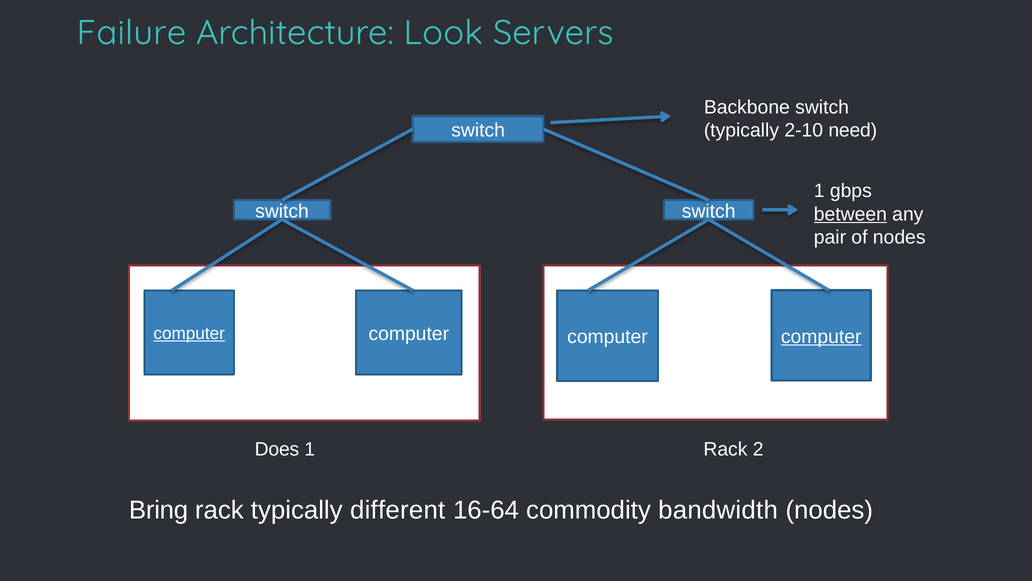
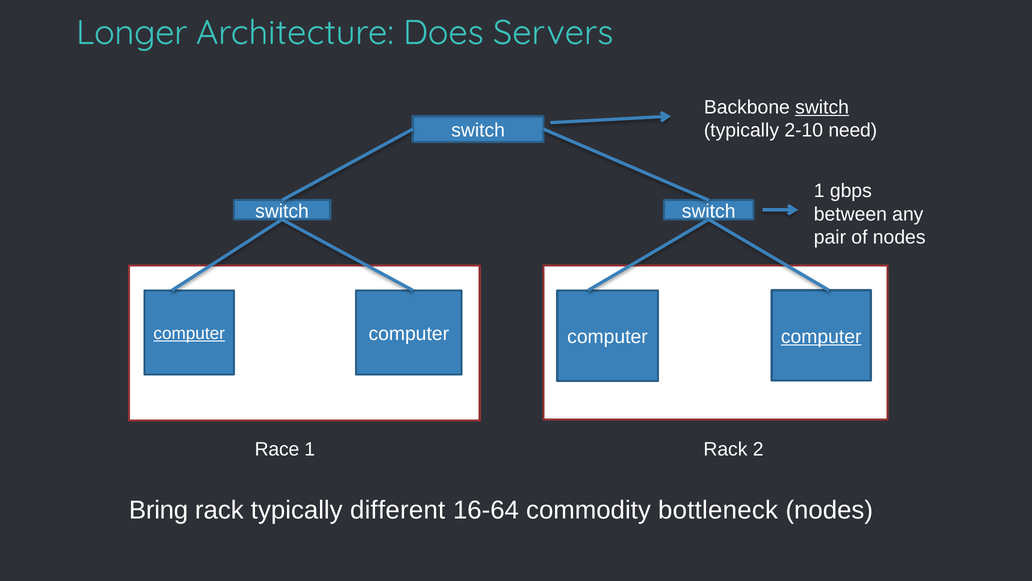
Failure: Failure -> Longer (132, 33)
Look: Look -> Does (443, 33)
switch underline: none -> present (822, 107)
between underline: present -> none (850, 214)
Does: Does -> Race (277, 449)
bandwidth: bandwidth -> bottleneck (718, 510)
